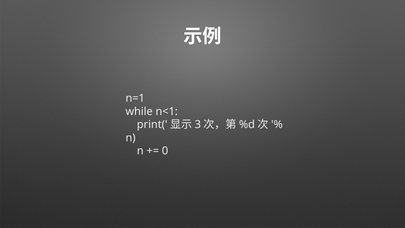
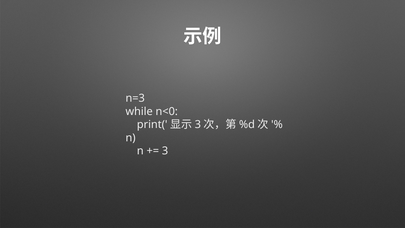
n=1: n=1 -> n=3 (135, 98)
n<1: n<1 -> n<0 (167, 111)
0: 0 -> 3 (165, 151)
